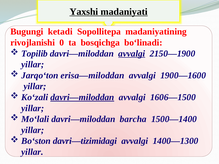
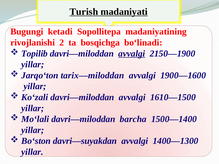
Yaxshi: Yaxshi -> Turish (84, 12)
0: 0 -> 2 (62, 43)
erisa—miloddan: erisa—miloddan -> tarix—miloddan (92, 75)
davri—miloddan underline: present -> none (82, 97)
1606—1500: 1606—1500 -> 1610—1500 (173, 97)
davri—tizimidagi: davri—tizimidagi -> davri—suyakdan (85, 141)
